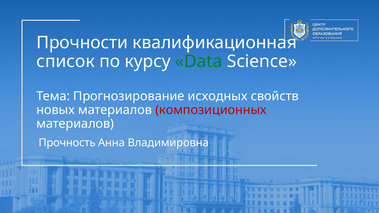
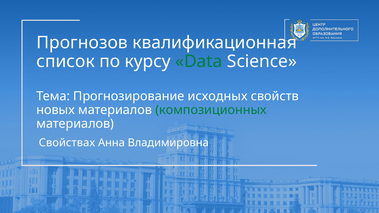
Прочности: Прочности -> Прогнозов (82, 43)
композиционных colour: red -> green (211, 110)
Прочность: Прочность -> Свойствах (67, 143)
